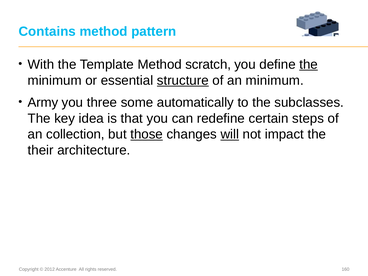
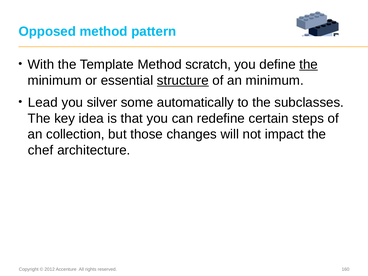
Contains: Contains -> Opposed (47, 31)
Army: Army -> Lead (43, 102)
three: three -> silver (102, 102)
those underline: present -> none (147, 134)
will underline: present -> none (230, 134)
their: their -> chef (41, 150)
